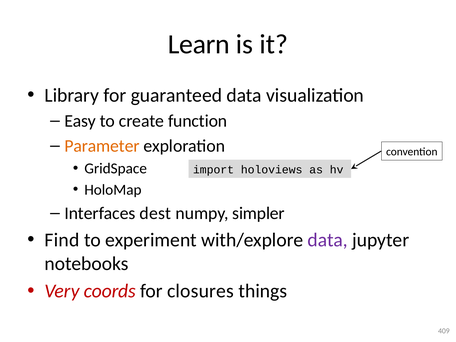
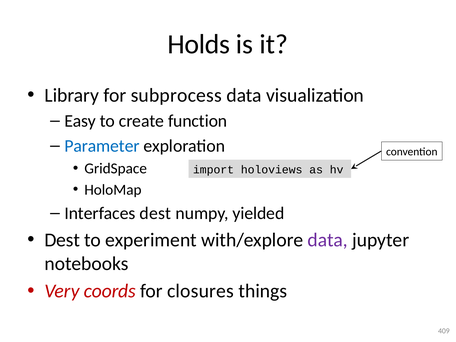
Learn: Learn -> Holds (199, 44)
guaranteed: guaranteed -> subprocess (176, 95)
Parameter colour: orange -> blue (102, 146)
simpler: simpler -> yielded (258, 213)
Find: Find -> Dest (62, 240)
